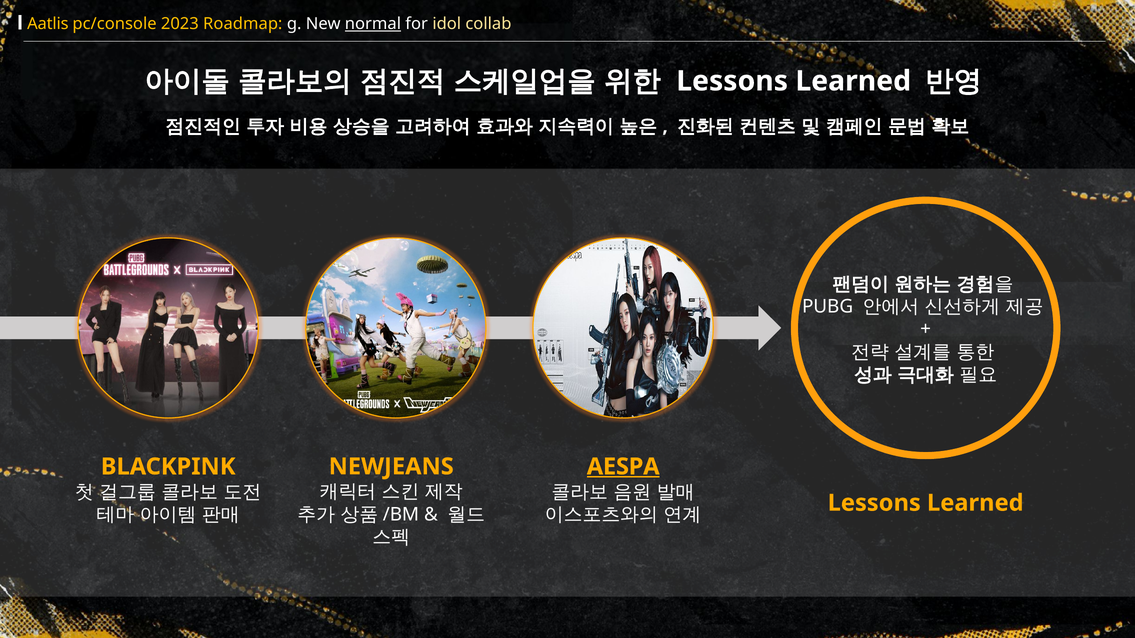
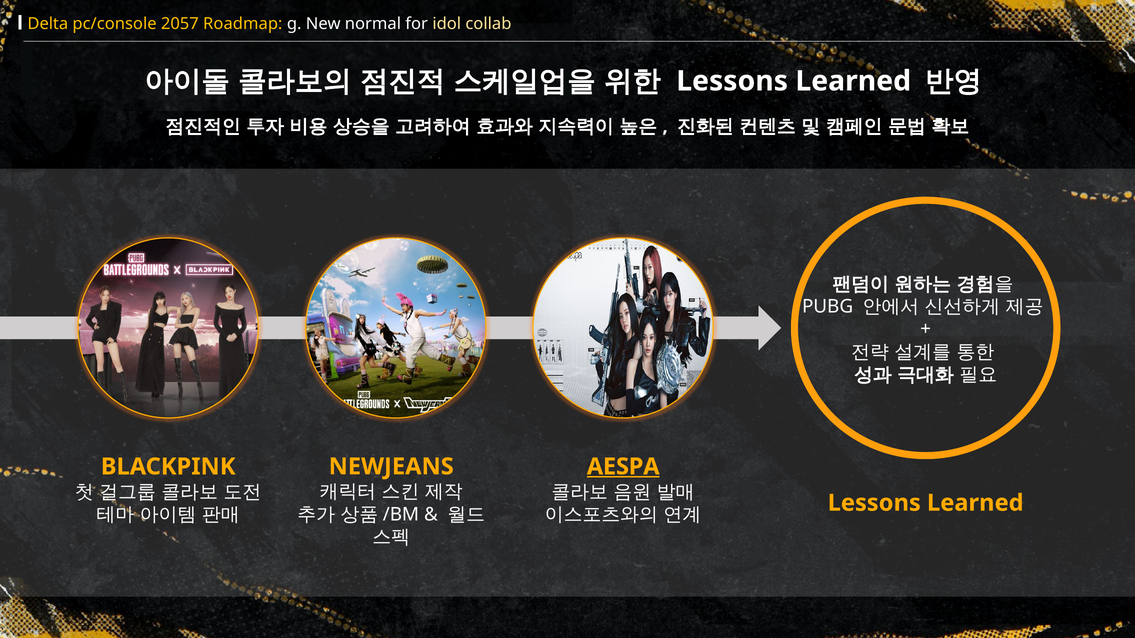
Aatlis: Aatlis -> Delta (48, 24)
2023: 2023 -> 2057 (180, 24)
normal underline: present -> none (373, 24)
